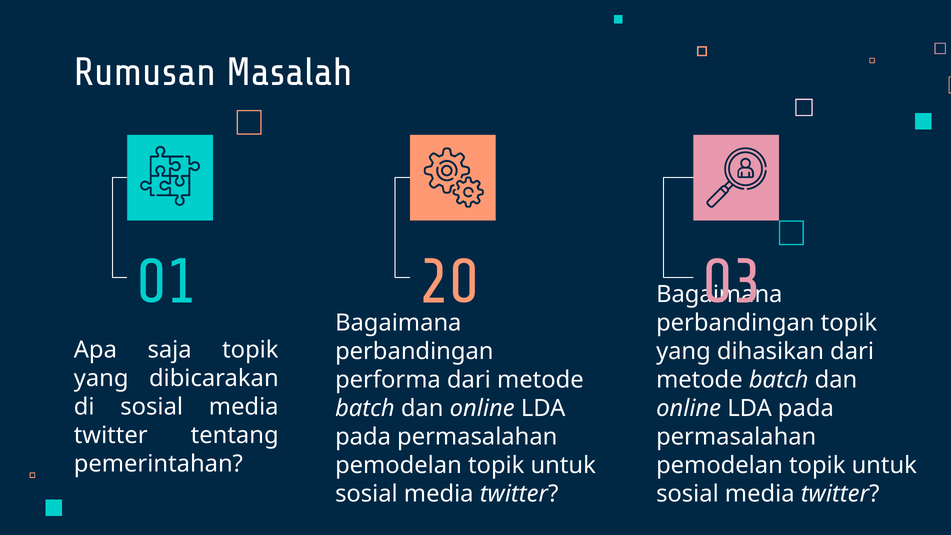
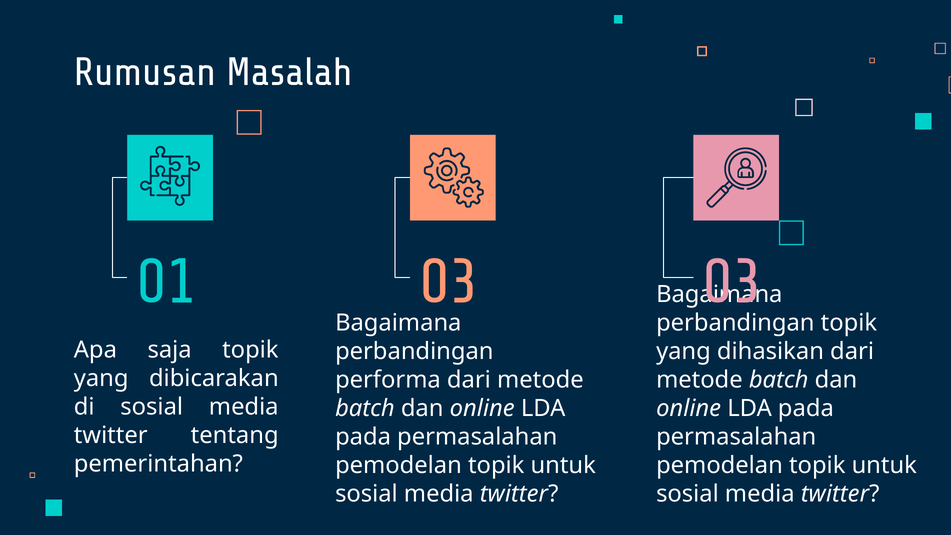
01 20: 20 -> 03 (449, 282)
